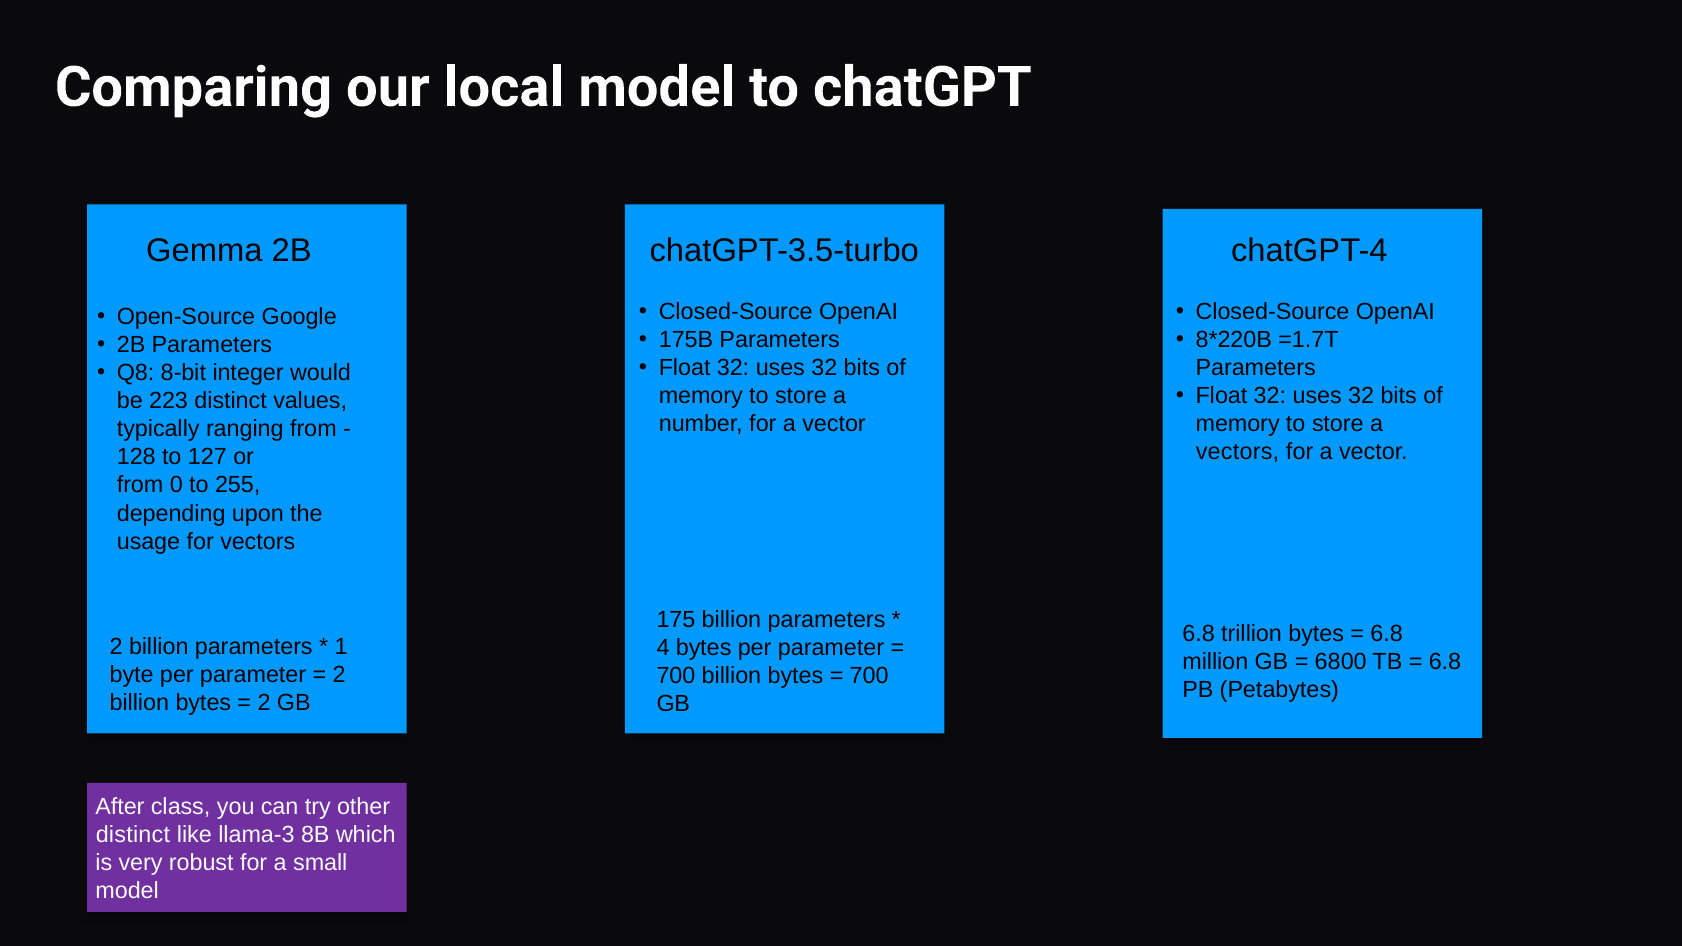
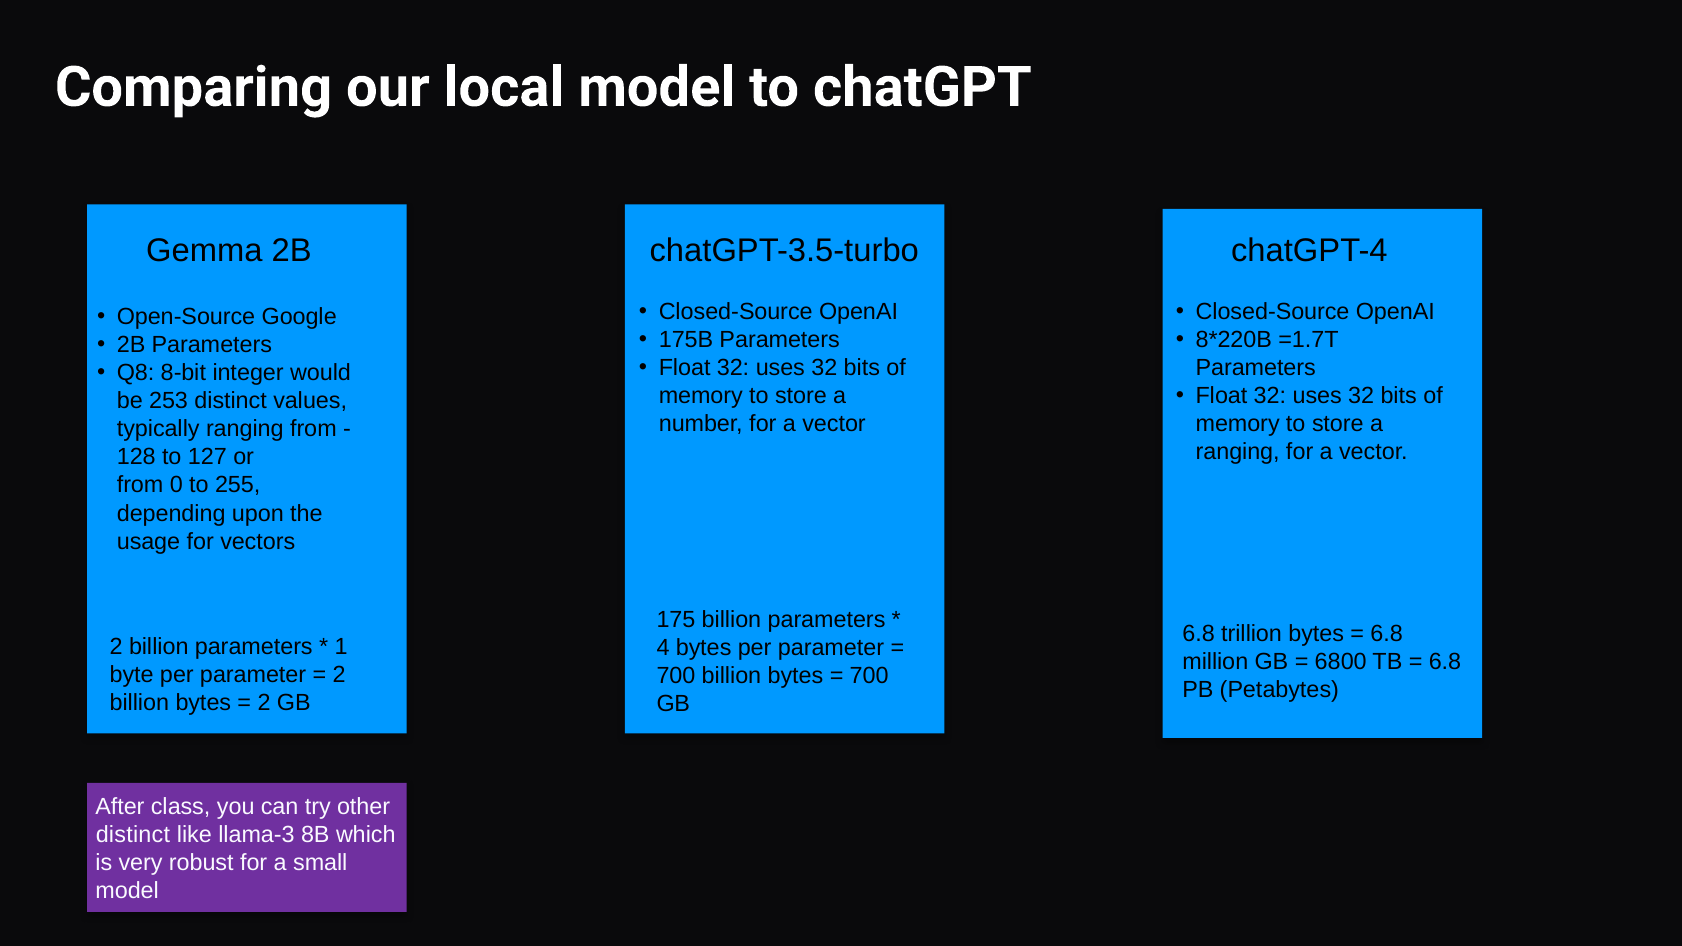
223: 223 -> 253 (169, 401)
vectors: vectors -> ranging (1238, 452)
